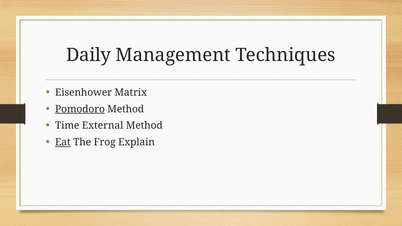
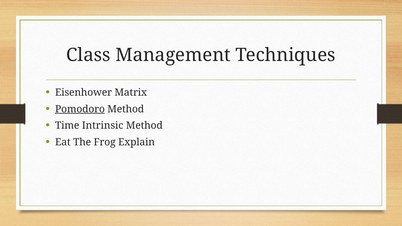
Daily: Daily -> Class (88, 55)
External: External -> Intrinsic (103, 126)
Eat underline: present -> none (63, 142)
